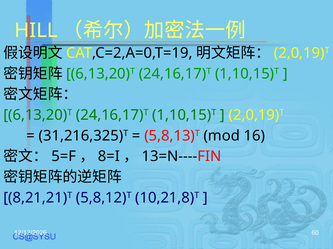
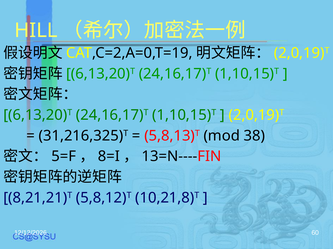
16: 16 -> 38 (254, 136)
